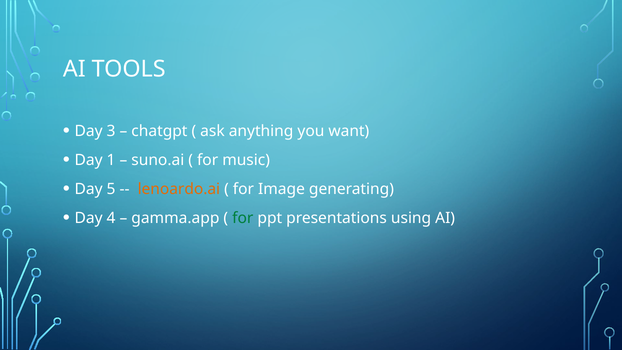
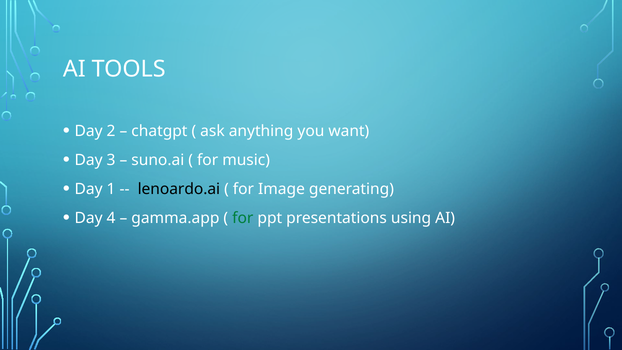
3: 3 -> 2 (111, 131)
1: 1 -> 3 (111, 160)
5: 5 -> 1 (111, 189)
lenoardo.ai colour: orange -> black (179, 189)
